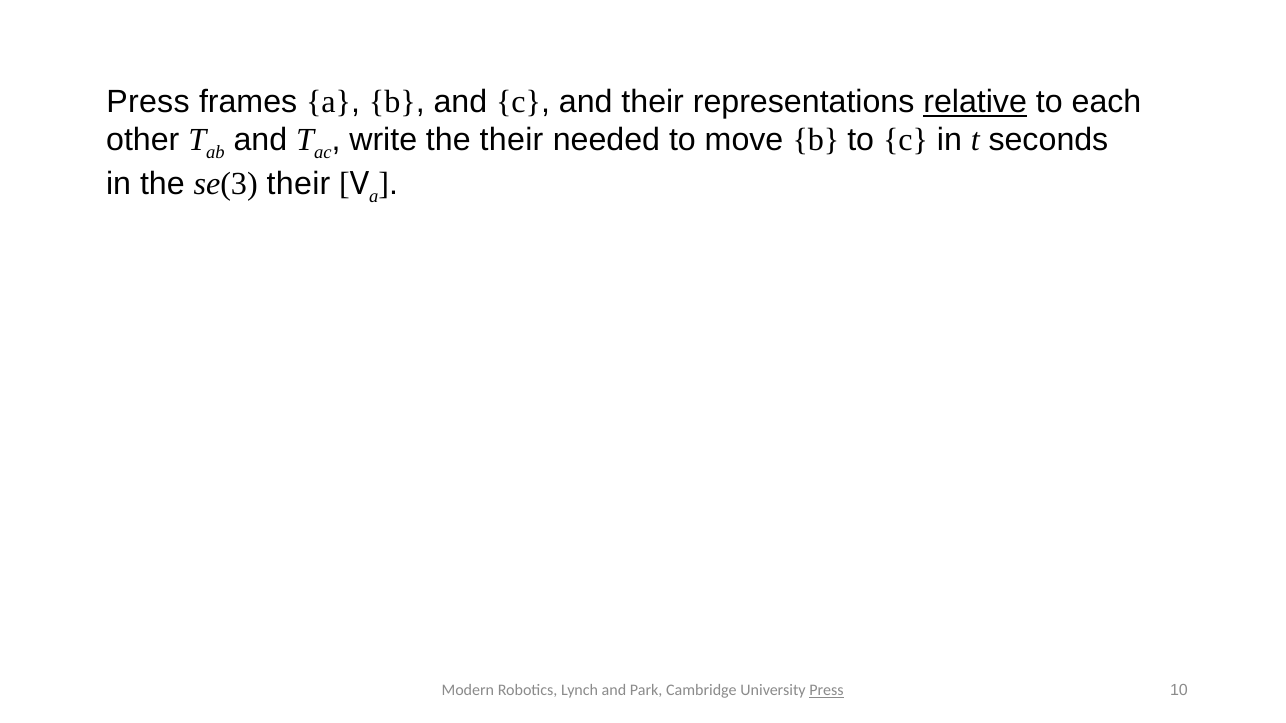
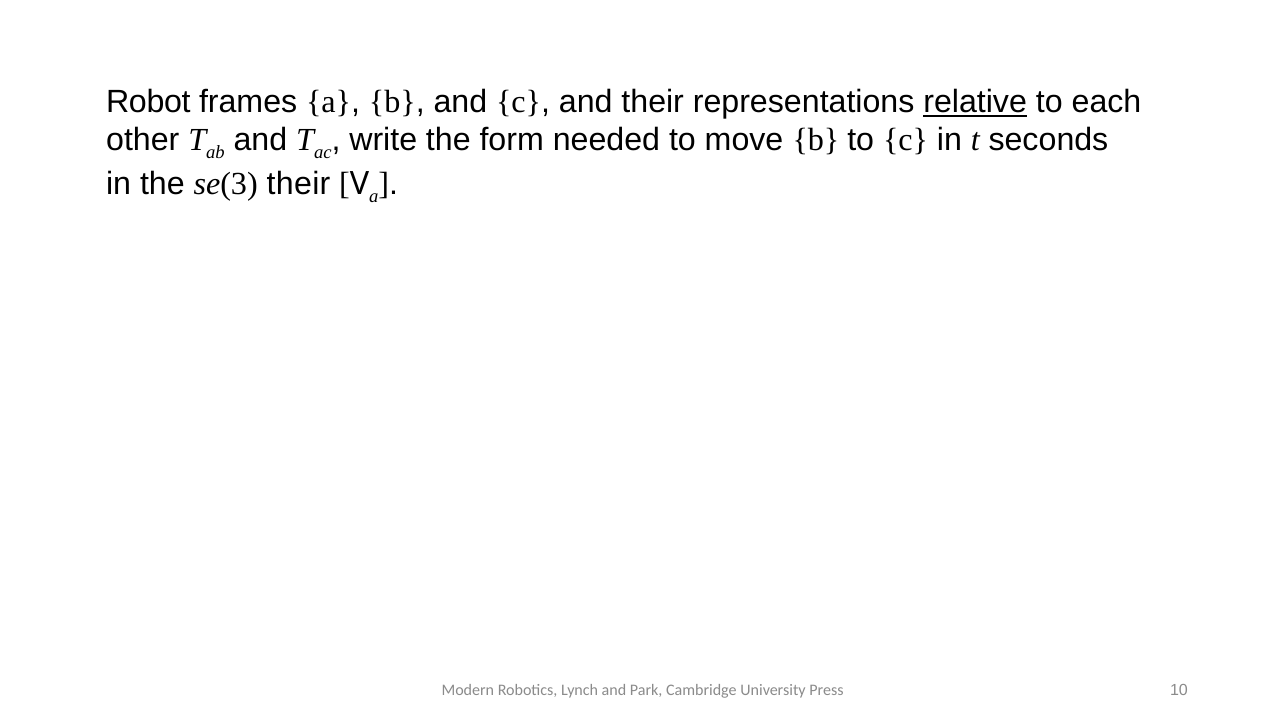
Press: Press -> Robot (148, 102)
the their: their -> form (512, 140)
Press underline: present -> none (826, 691)
